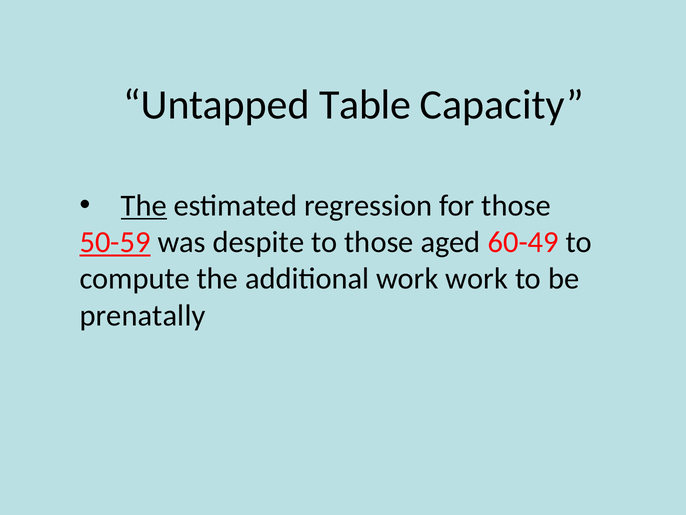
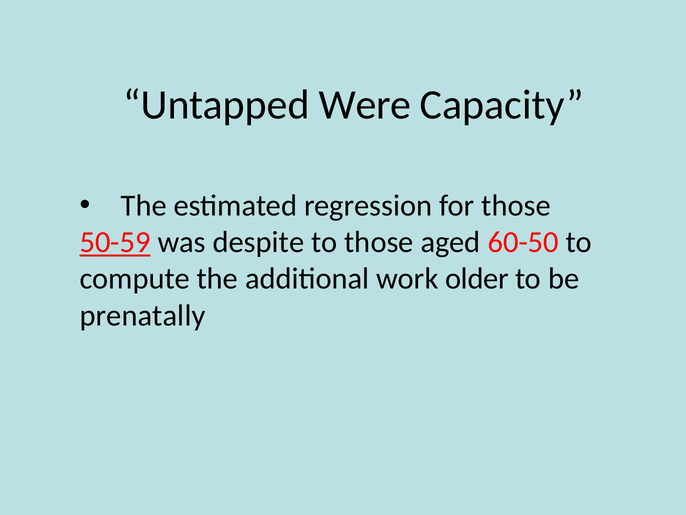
Table: Table -> Were (365, 105)
The underline: present -> none (144, 205)
60-49: 60-49 -> 60-50 (523, 242)
work work: work -> older (477, 279)
